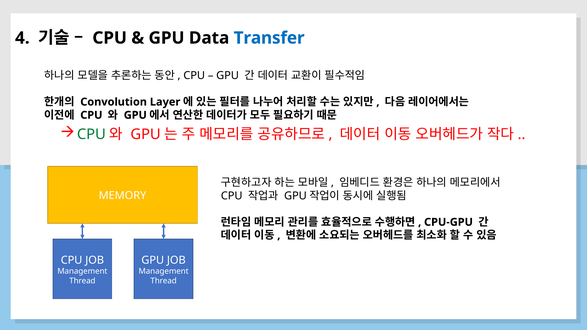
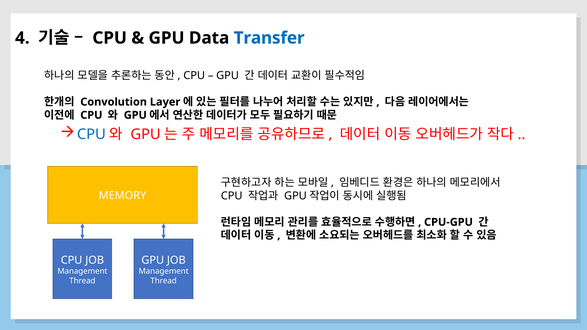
CPU colour: green -> blue (91, 134)
